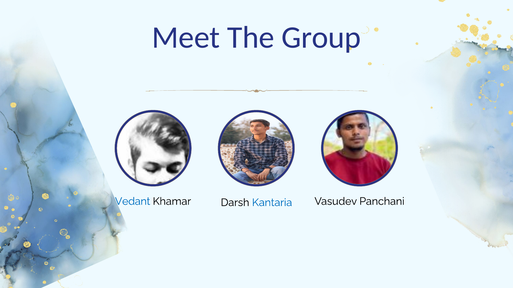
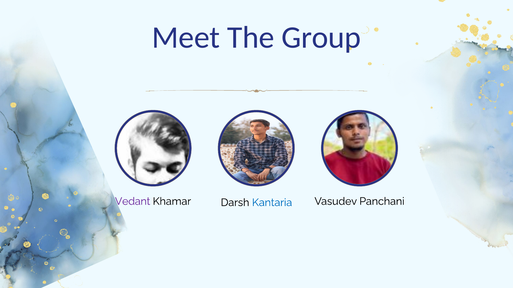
Vedant colour: blue -> purple (133, 202)
